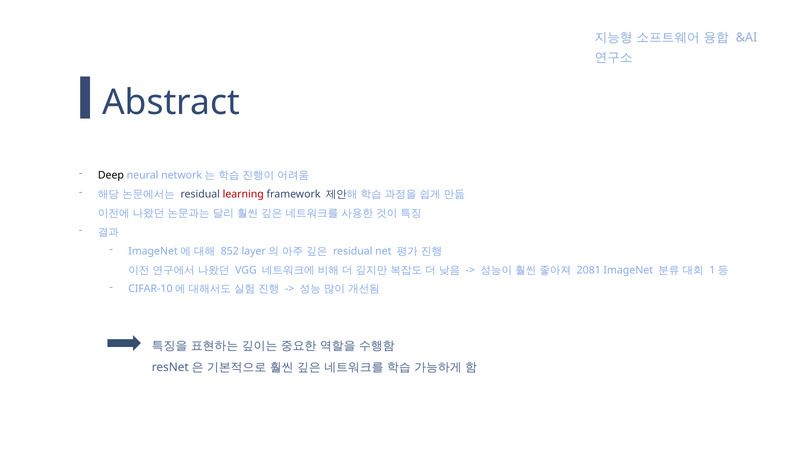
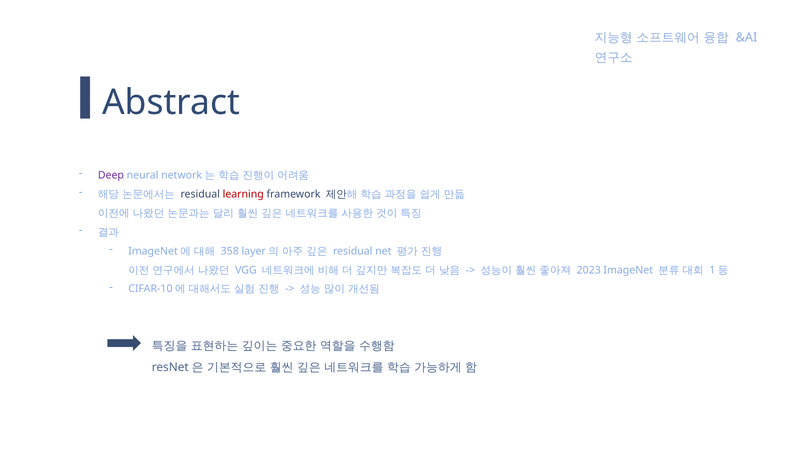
Deep colour: black -> purple (111, 175)
852: 852 -> 358 (230, 251)
2081: 2081 -> 2023 (589, 270)
